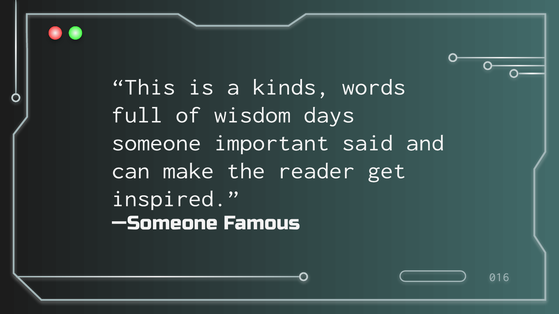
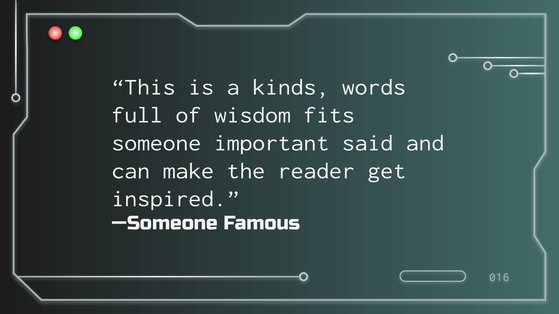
days: days -> fits (329, 115)
